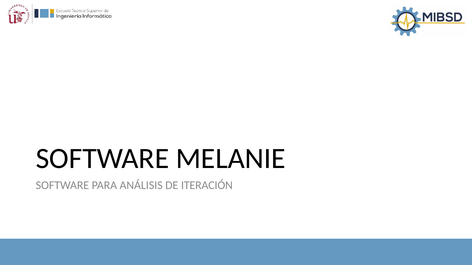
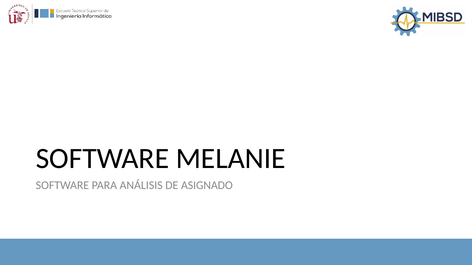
ITERACIÓN: ITERACIÓN -> ASIGNADO (207, 186)
